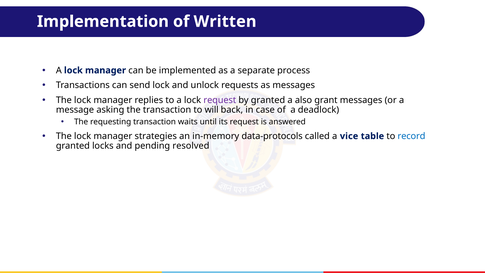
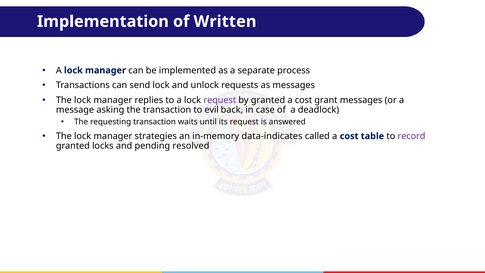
also: also -> cost (304, 100)
will: will -> evil (212, 110)
data-protocols: data-protocols -> data-indicates (272, 136)
called a vice: vice -> cost (349, 136)
record colour: blue -> purple (411, 136)
